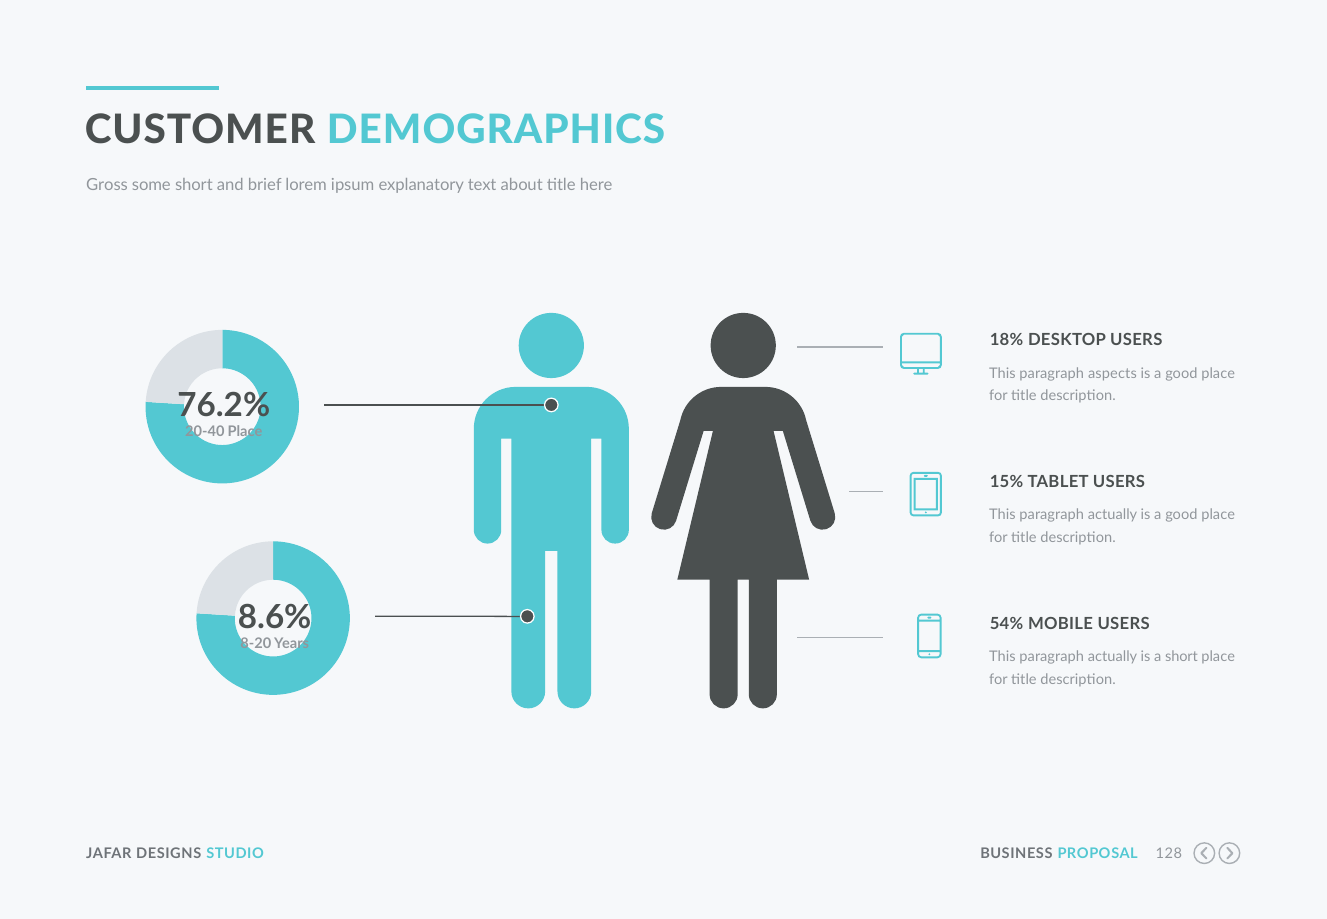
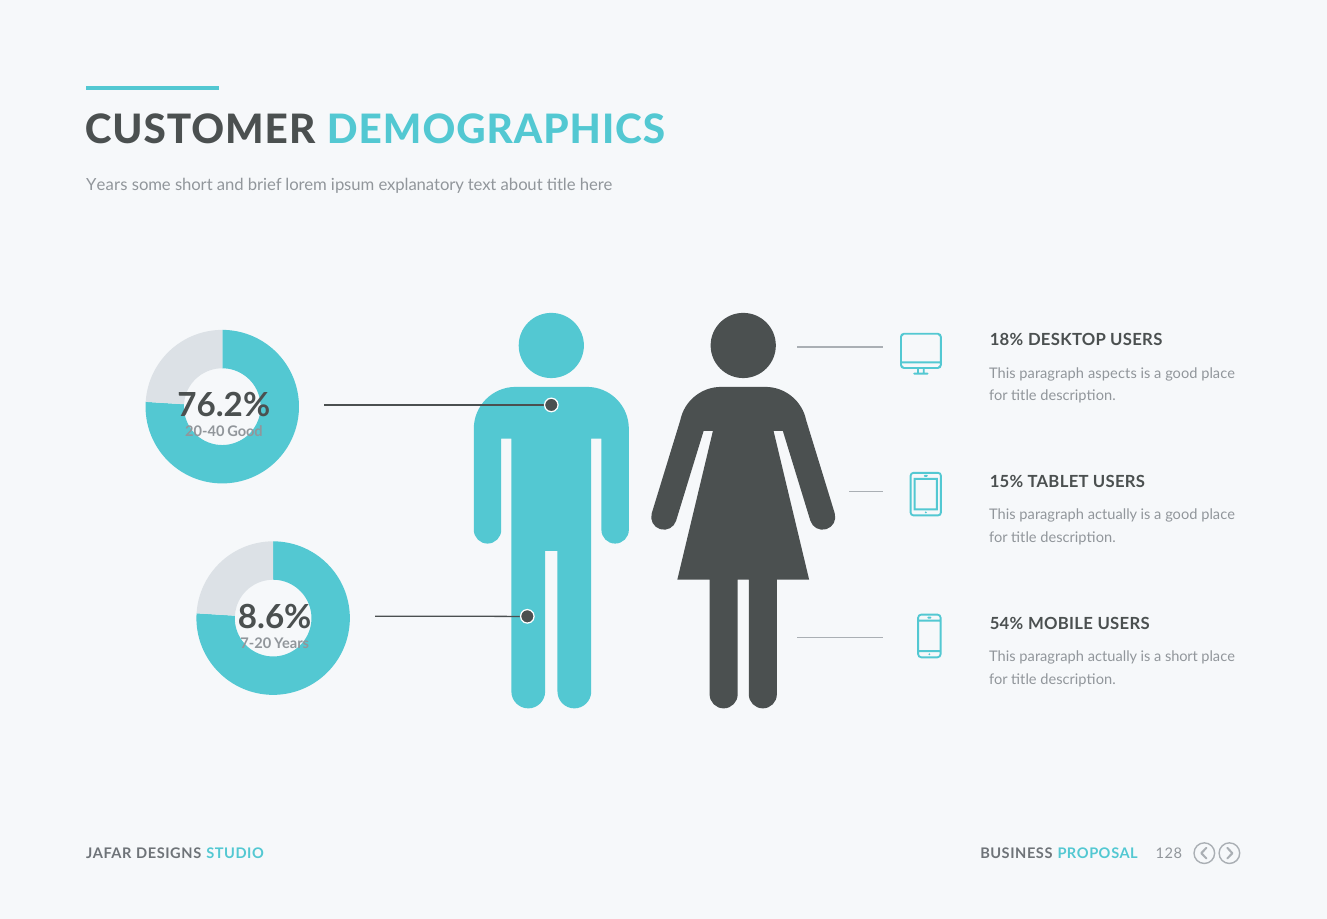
Gross: Gross -> Years (107, 185)
20-40 Place: Place -> Good (245, 431)
8-20: 8-20 -> 7-20 (256, 643)
